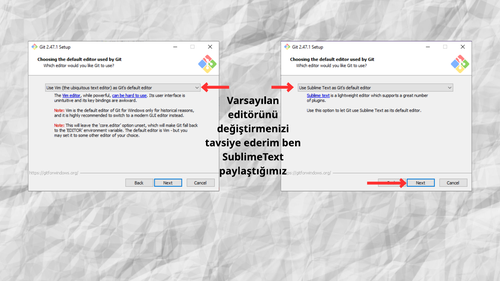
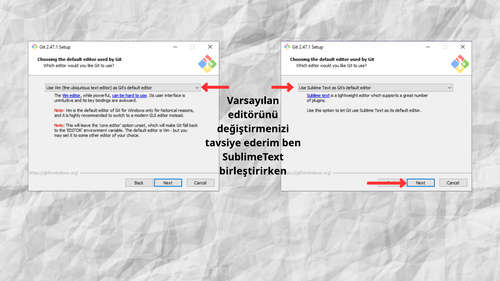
paylaştığımız: paylaştığımız -> birleştirirken (253, 171)
